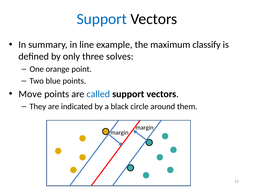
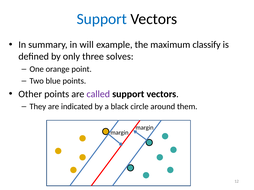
line: line -> will (87, 45)
Move: Move -> Other (30, 94)
called colour: blue -> purple (98, 94)
